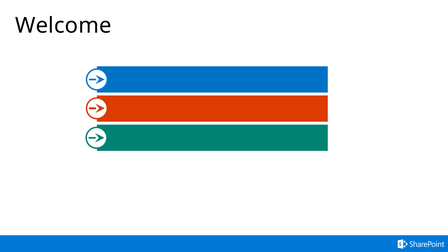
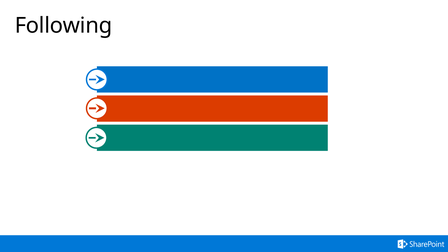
Welcome: Welcome -> Following (63, 26)
